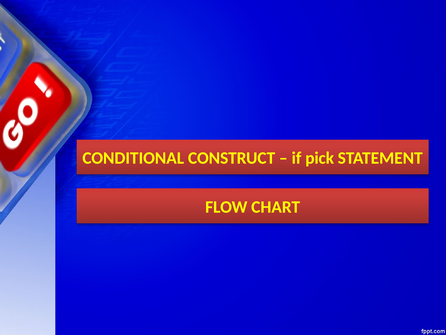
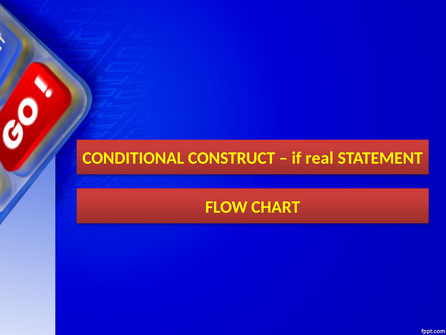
pick: pick -> real (319, 158)
